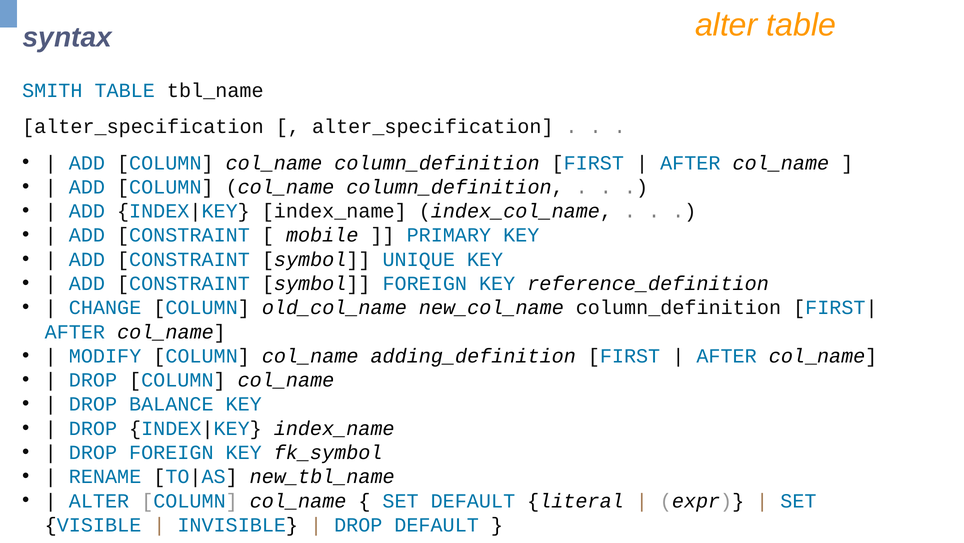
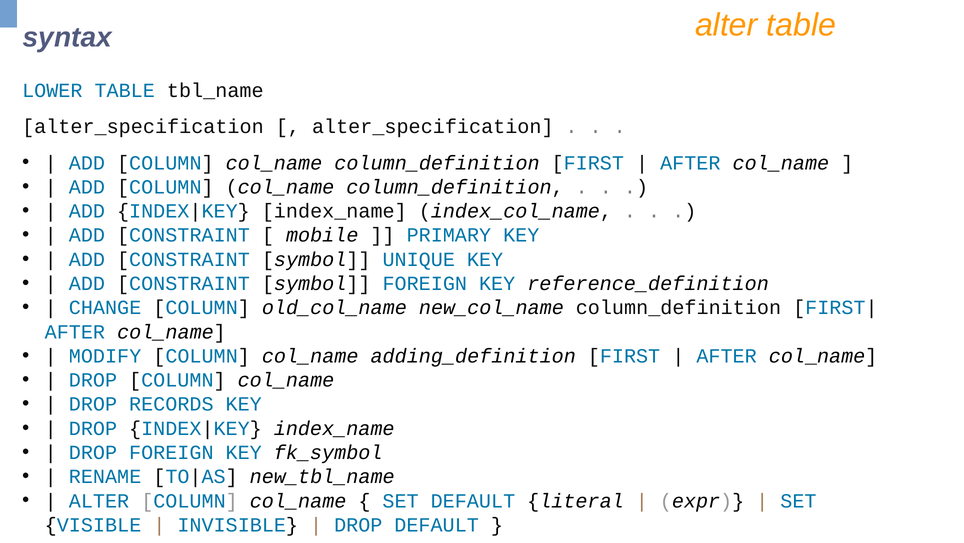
SMITH: SMITH -> LOWER (52, 90)
BALANCE: BALANCE -> RECORDS (171, 404)
